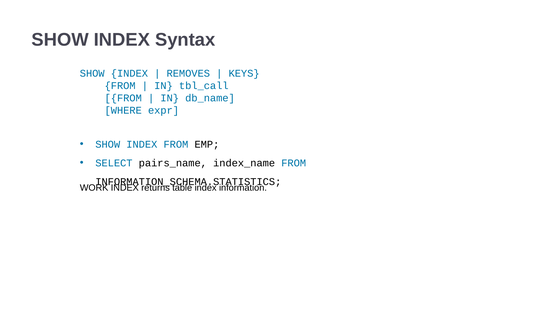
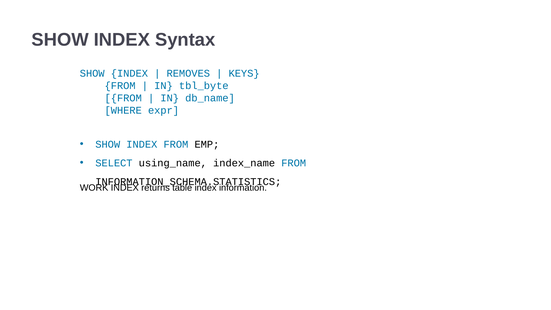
tbl_call: tbl_call -> tbl_byte (204, 86)
pairs_name: pairs_name -> using_name (173, 163)
